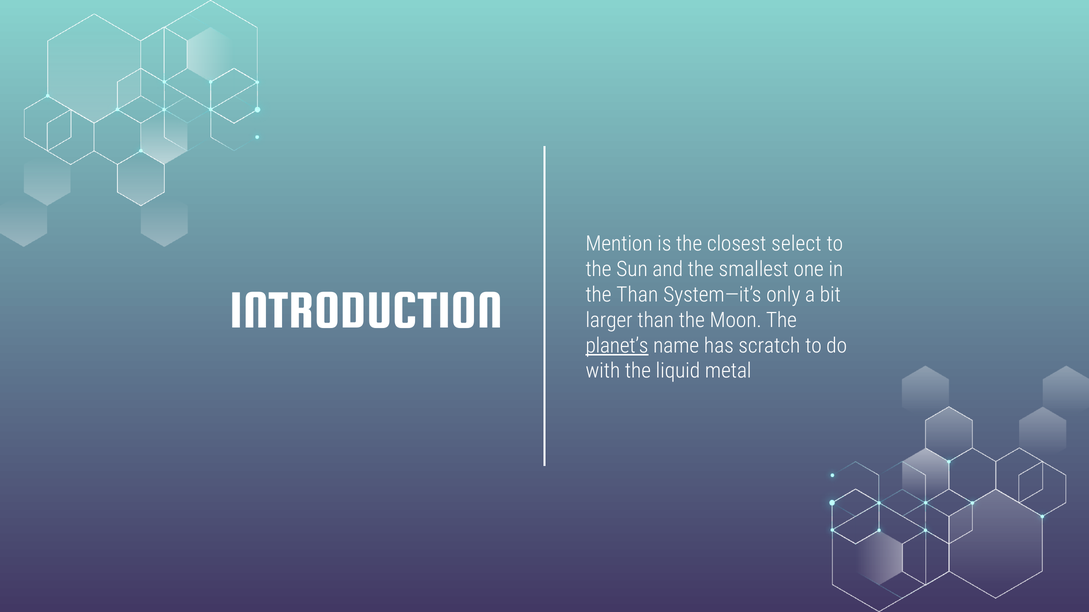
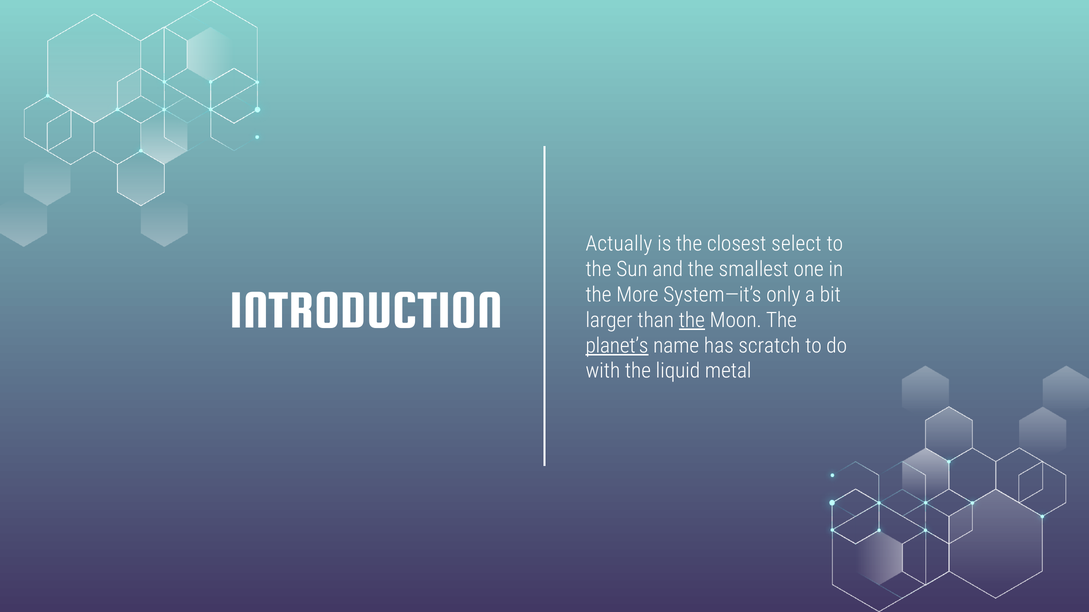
Mention: Mention -> Actually (619, 244)
the Than: Than -> More (637, 295)
the underline: none -> present (692, 320)
